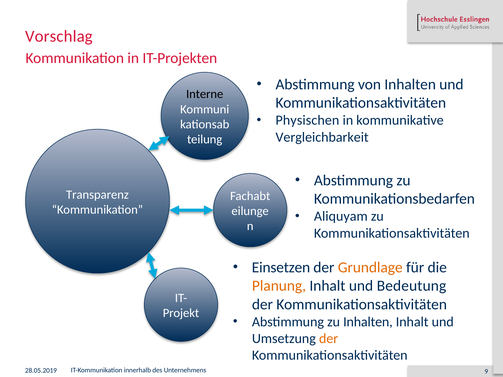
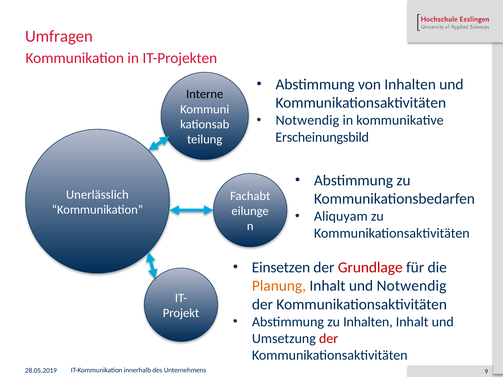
Vorschlag: Vorschlag -> Umfragen (59, 36)
Physischen: Physischen -> Notwendig (307, 120)
Vergleichbarkeit: Vergleichbarkeit -> Erscheinungsbild (322, 137)
Transparenz: Transparenz -> Unerlässlich (97, 195)
Grundlage colour: orange -> red (370, 268)
und Bedeutung: Bedeutung -> Notwendig (412, 286)
der colour: orange -> red (329, 339)
